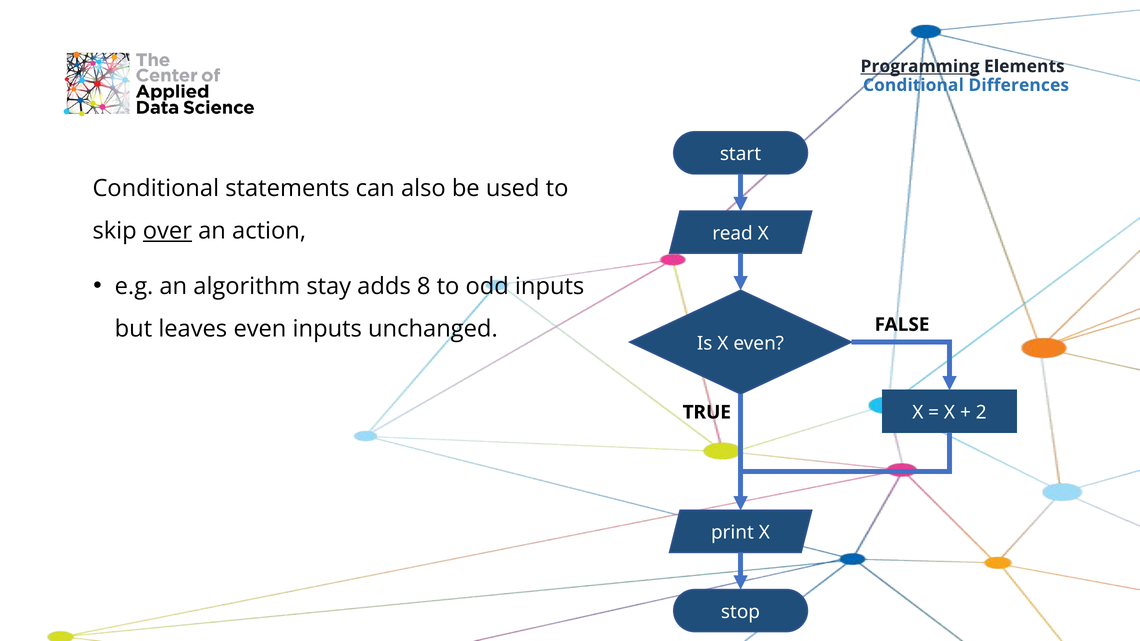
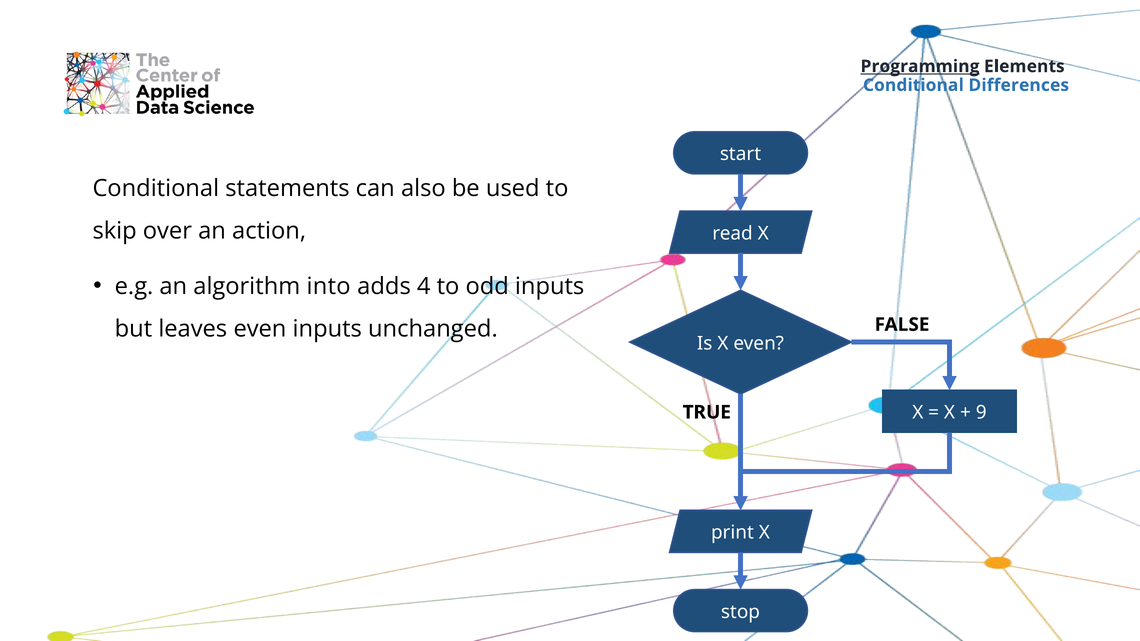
over underline: present -> none (167, 231)
stay: stay -> into (329, 286)
8: 8 -> 4 (424, 286)
2: 2 -> 9 (981, 413)
